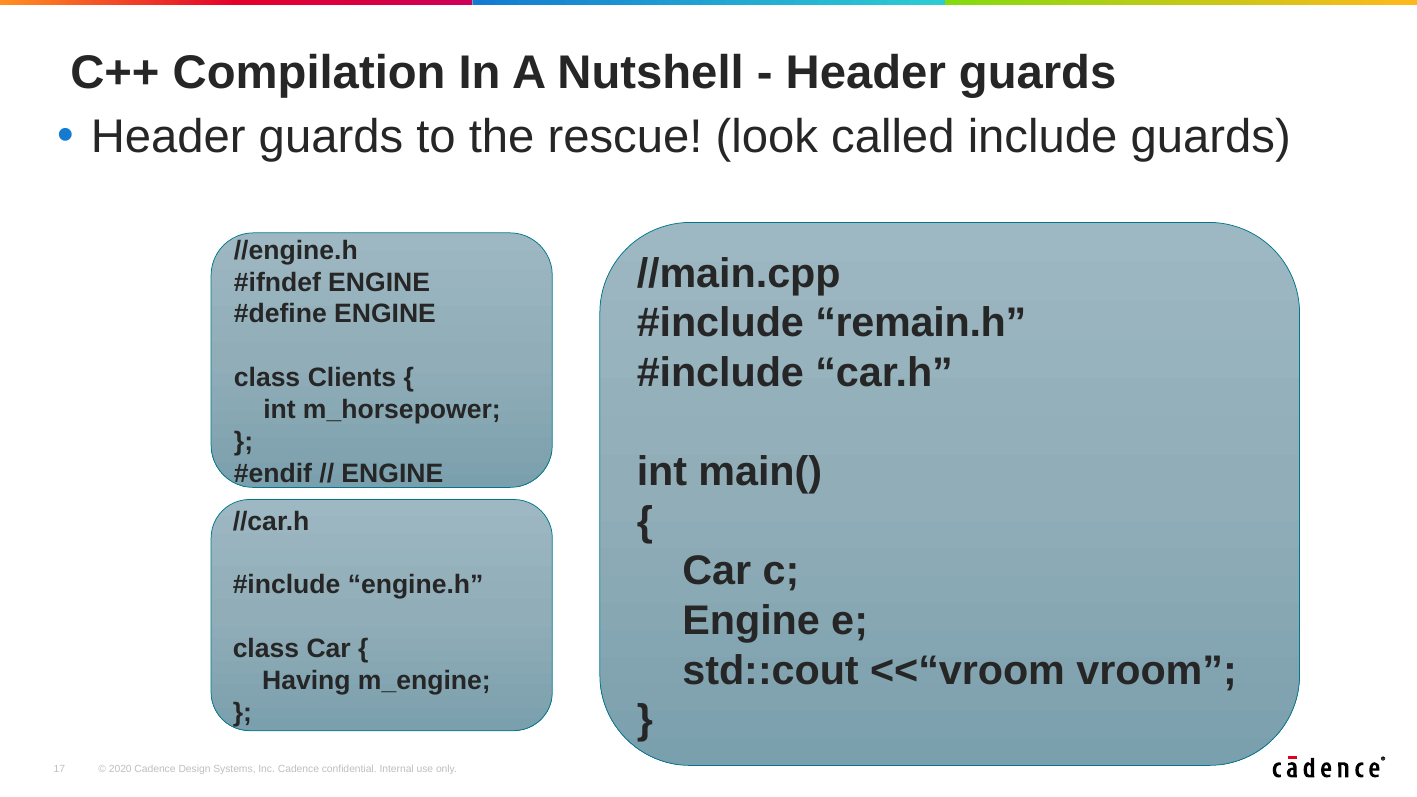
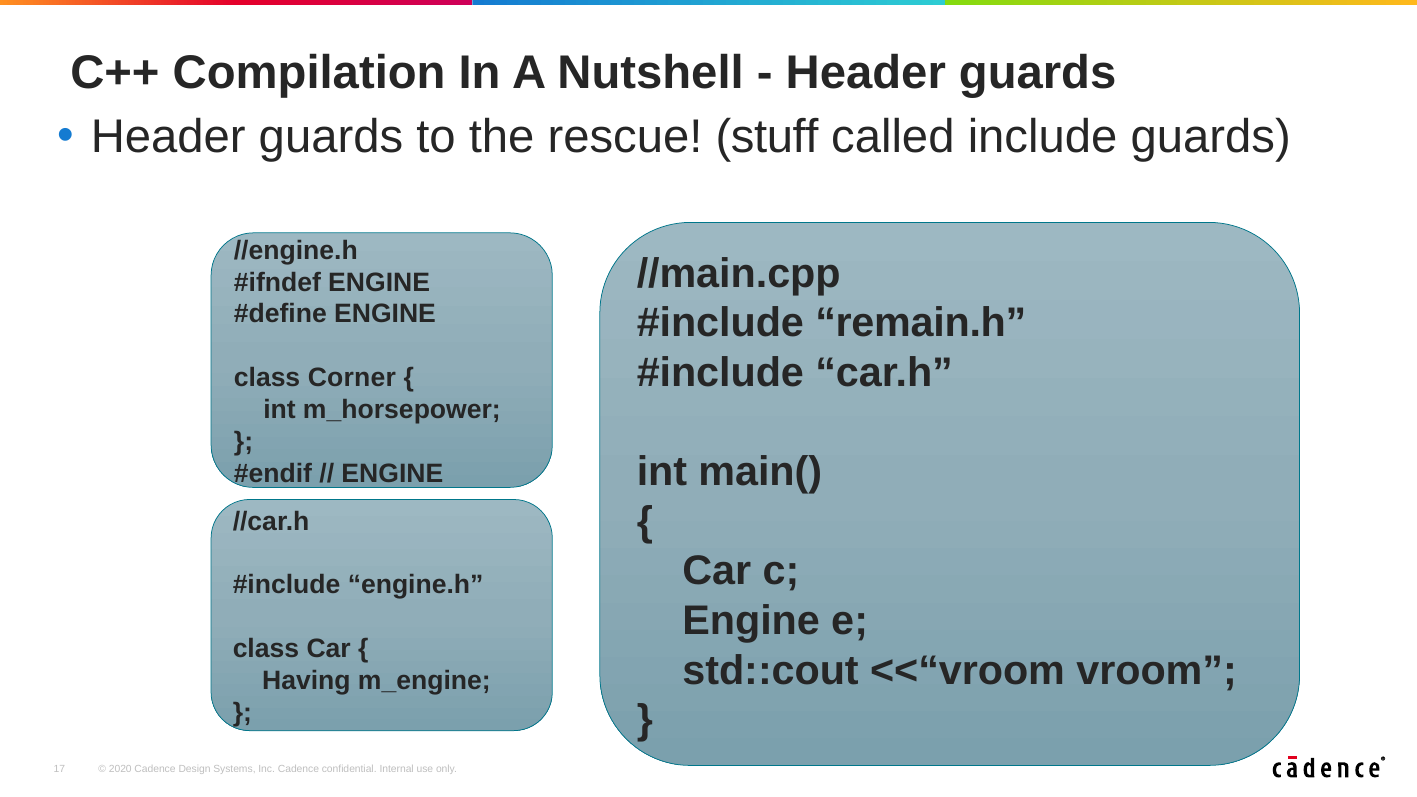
look: look -> stuff (767, 137)
Clients: Clients -> Corner (352, 378)
